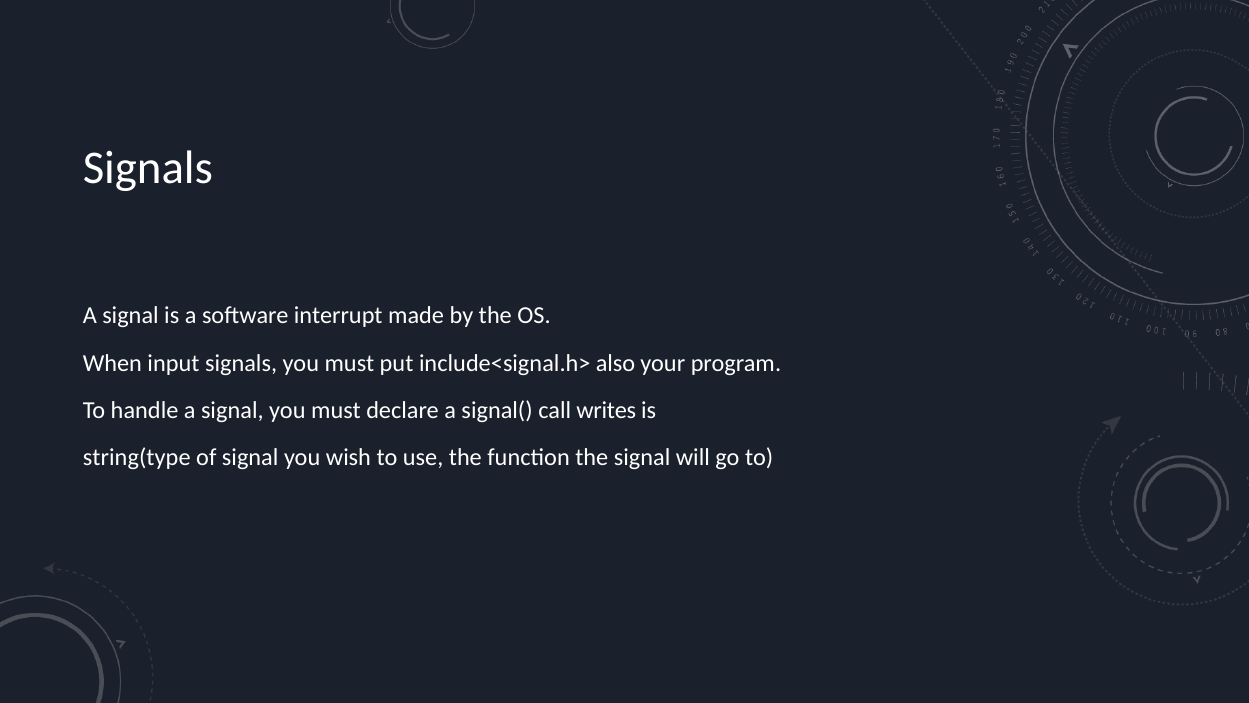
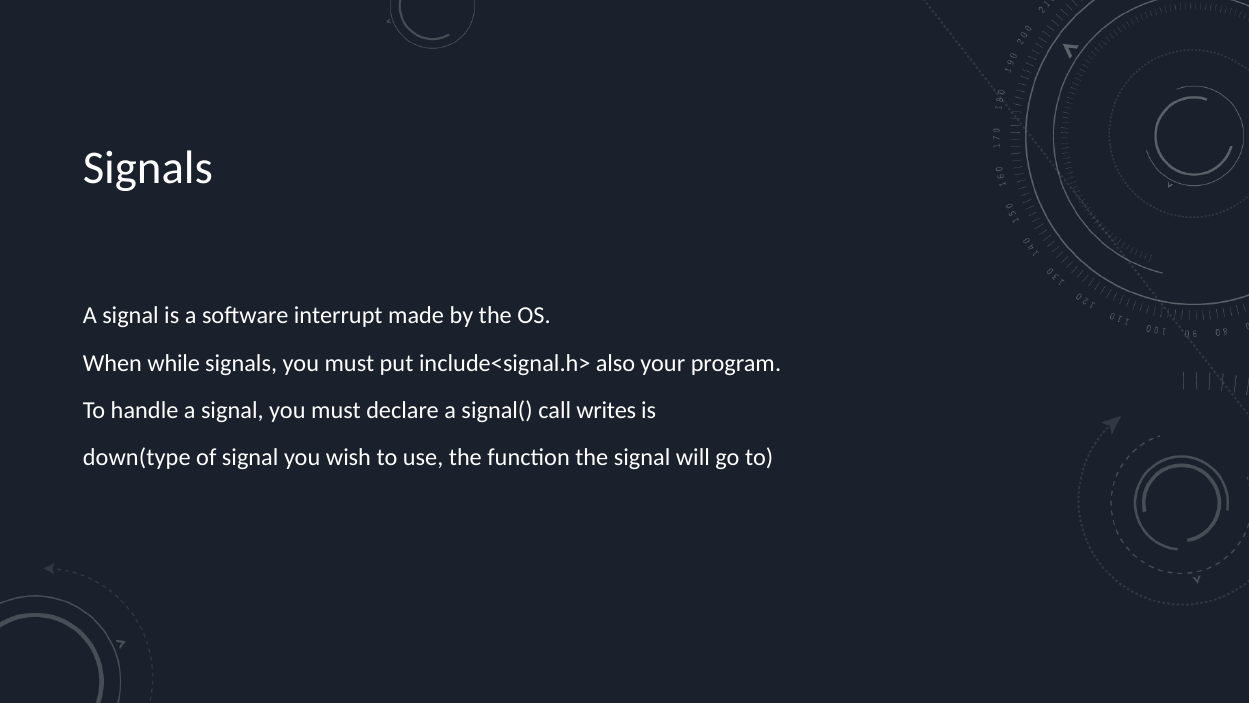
input: input -> while (174, 363)
string(type: string(type -> down(type (137, 458)
